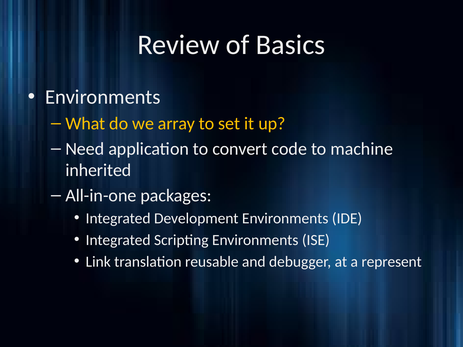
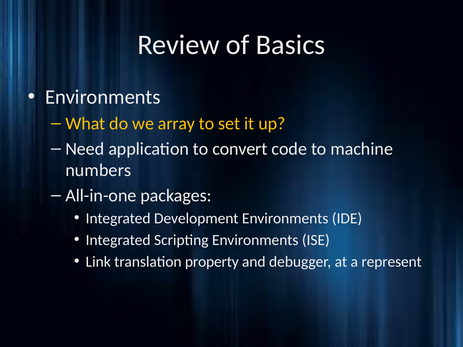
inherited: inherited -> numbers (98, 170)
reusable: reusable -> property (212, 262)
